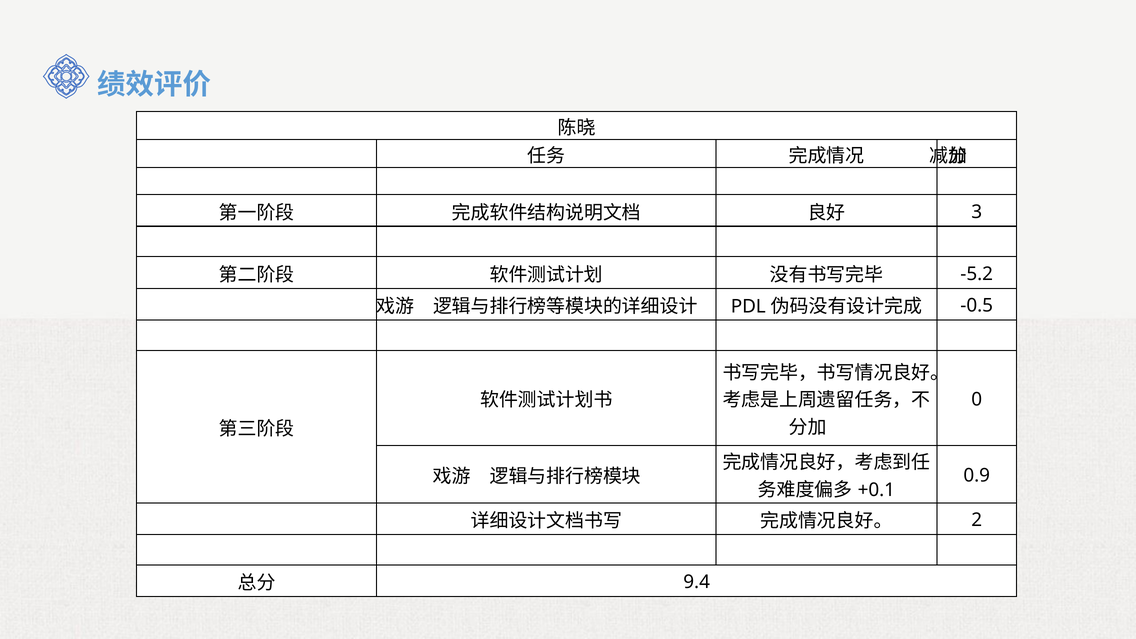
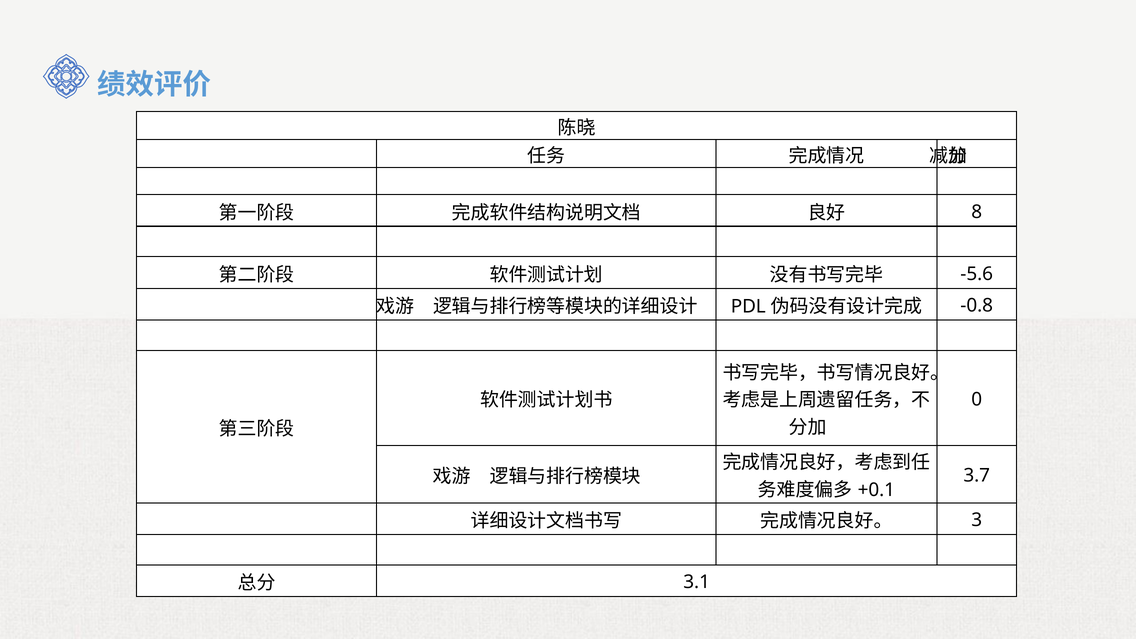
3: 3 -> 8 (977, 212)
-5.2: -5.2 -> -5.6 (977, 274)
-0.5: -0.5 -> -0.8 (977, 306)
0.9: 0.9 -> 3.7 (977, 475)
2: 2 -> 3 (977, 520)
9.4: 9.4 -> 3.1 (697, 582)
